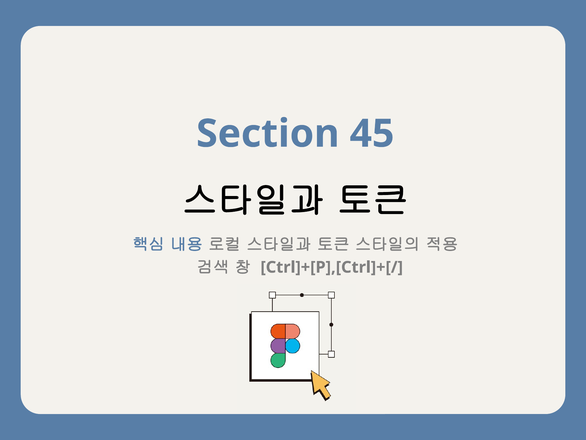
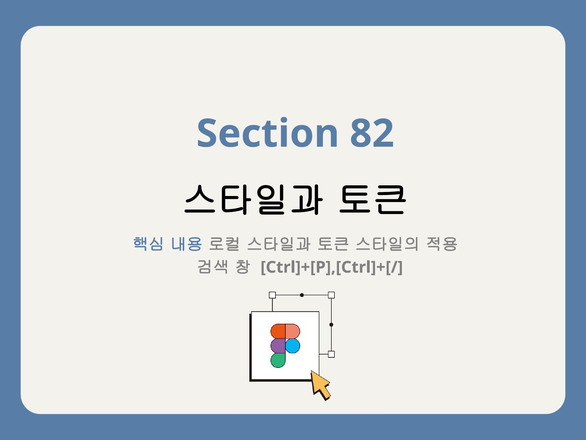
45: 45 -> 82 (372, 134)
